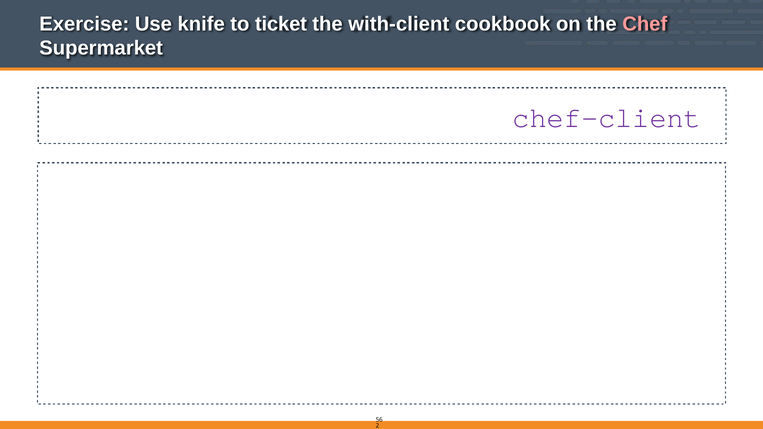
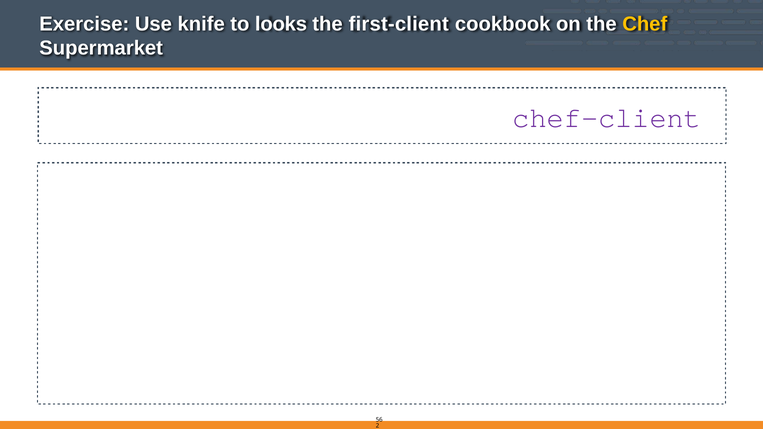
ticket: ticket -> looks (281, 24)
with-client: with-client -> first-client (399, 24)
Chef colour: pink -> yellow (645, 24)
